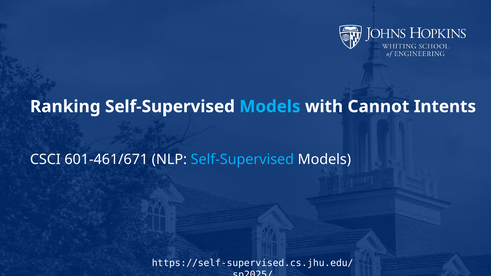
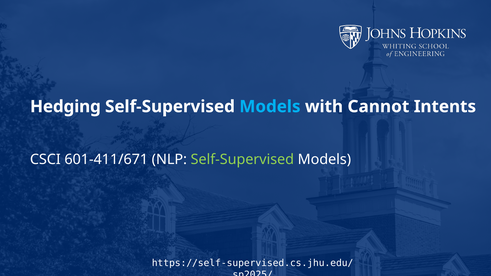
Ranking: Ranking -> Hedging (65, 107)
601-461/671: 601-461/671 -> 601-411/671 (106, 160)
Self-Supervised colour: light blue -> light green (242, 160)
